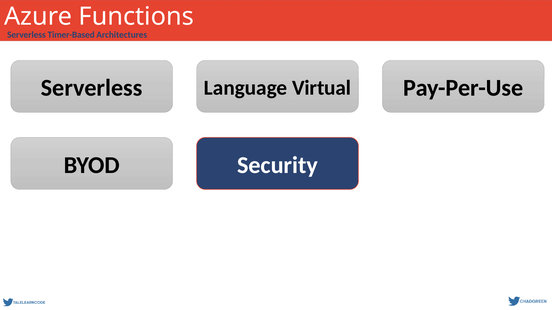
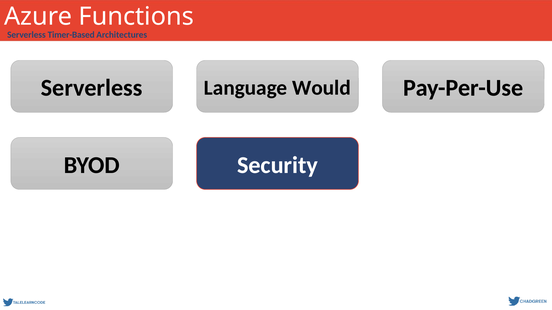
Virtual: Virtual -> Would (322, 88)
